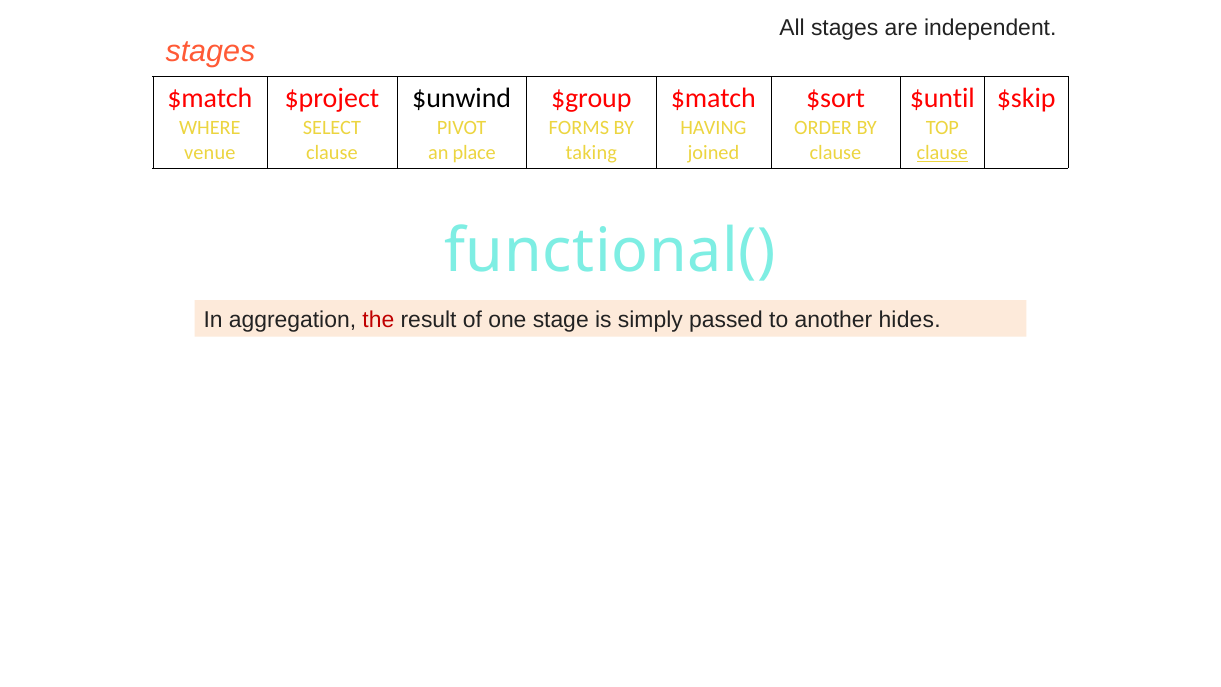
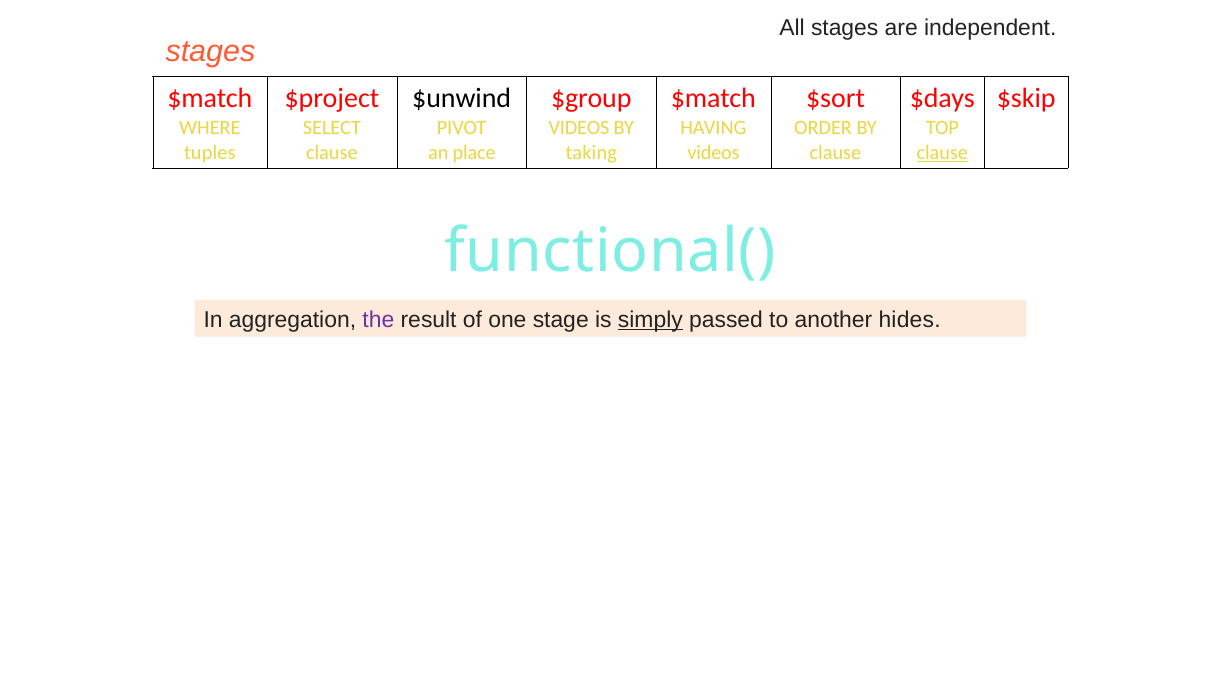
$until: $until -> $days (942, 98)
FORMS: FORMS -> VIDEOS (579, 128)
venue: venue -> tuples (210, 153)
joined: joined -> videos (714, 153)
the colour: red -> purple (378, 320)
simply underline: none -> present (650, 320)
